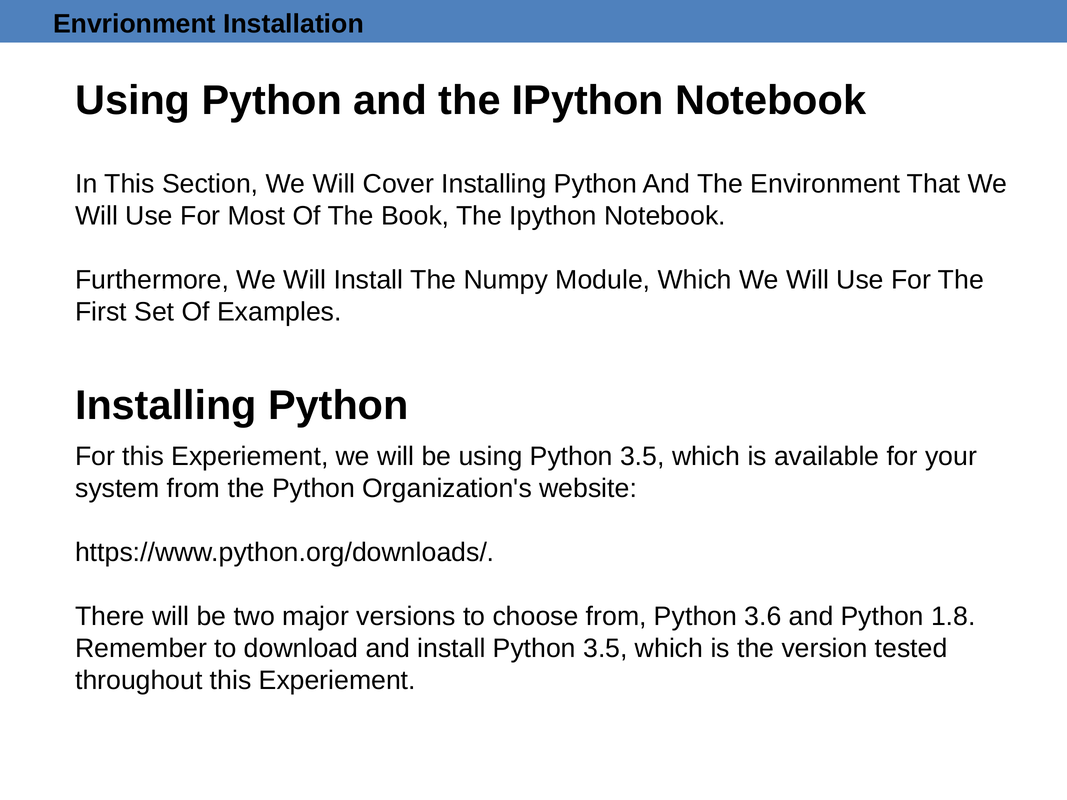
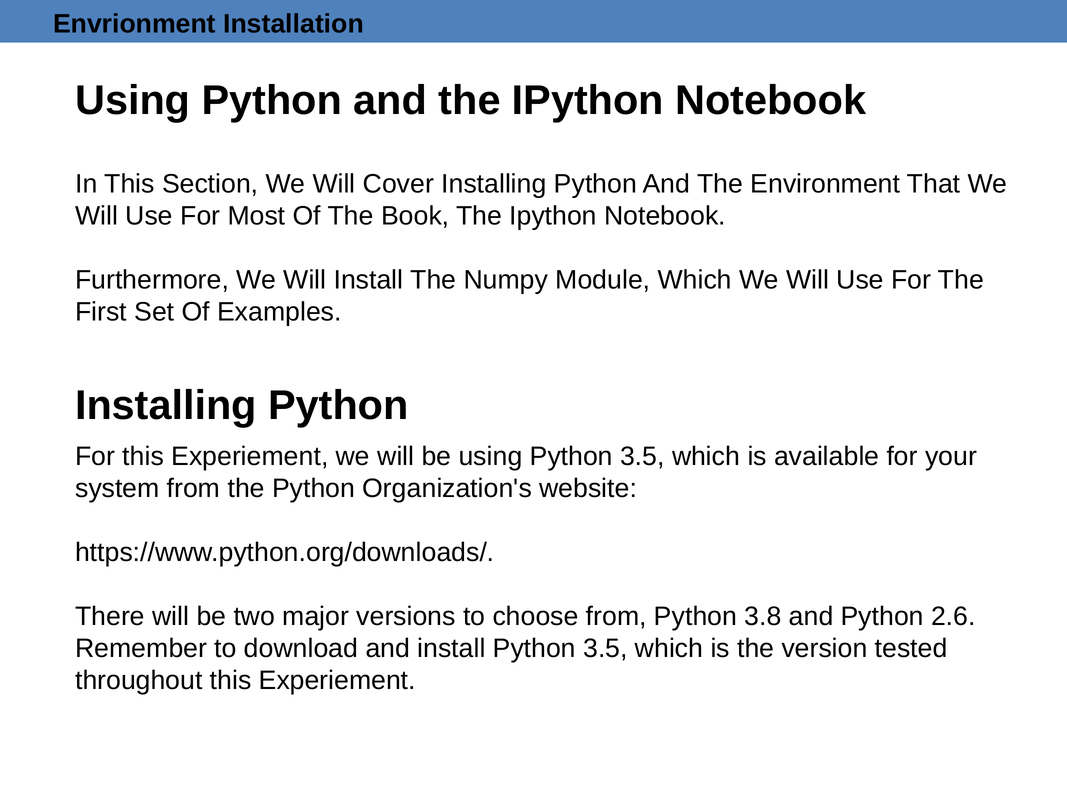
3.6: 3.6 -> 3.8 (763, 617)
1.8: 1.8 -> 2.6 (953, 617)
